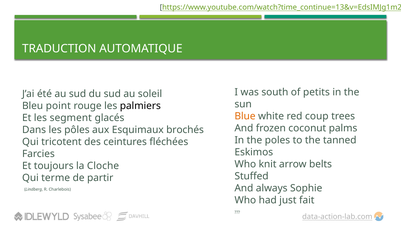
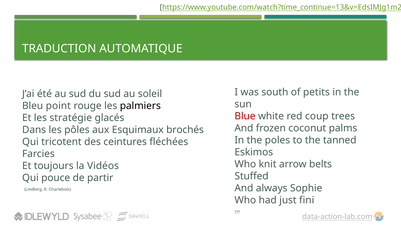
Blue colour: orange -> red (245, 117)
segment: segment -> stratégie (71, 118)
Cloche: Cloche -> Vidéos (103, 166)
terme: terme -> pouce (56, 178)
fait: fait -> fini (307, 201)
